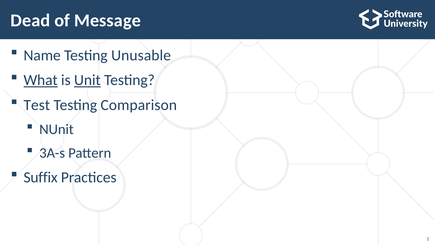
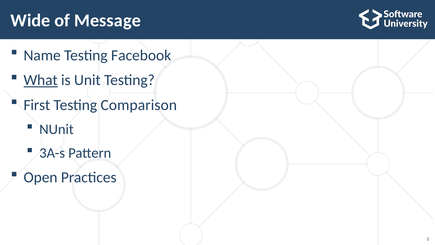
Dead: Dead -> Wide (31, 21)
Unusable: Unusable -> Facebook (141, 55)
Unit underline: present -> none (87, 80)
Test: Test -> First (37, 105)
Suffix: Suffix -> Open (41, 177)
